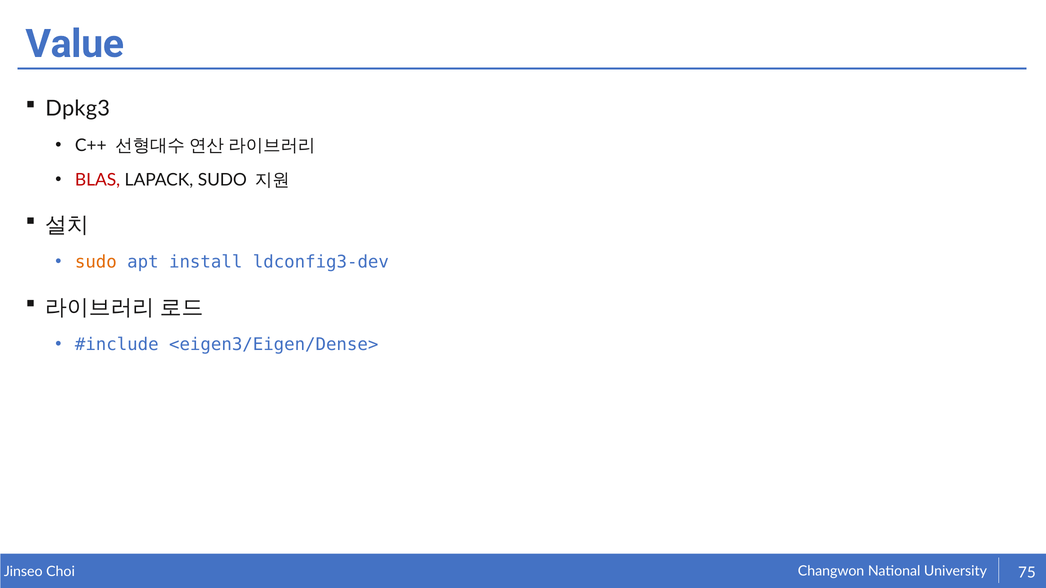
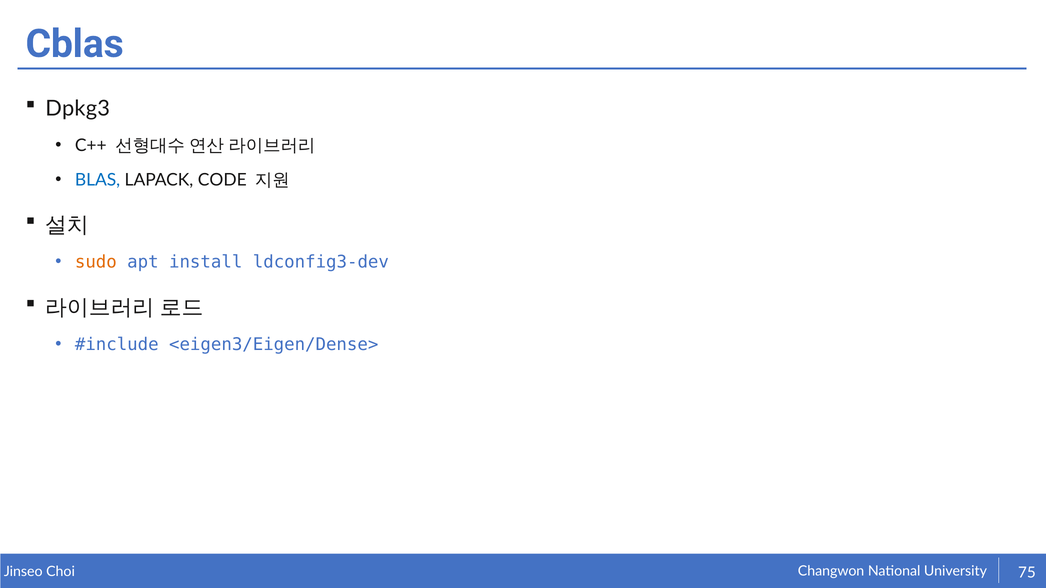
Value: Value -> Cblas (75, 44)
BLAS colour: red -> blue (98, 180)
LAPACK SUDO: SUDO -> CODE (222, 180)
